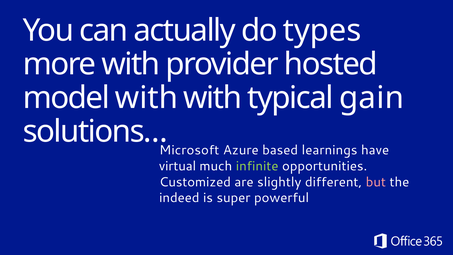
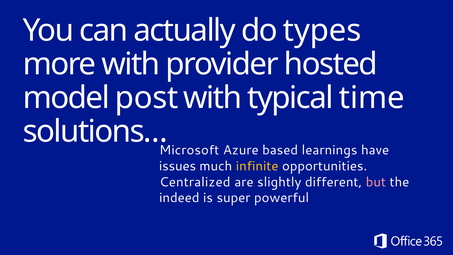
model with: with -> post (147, 98)
gain: gain -> time (372, 98)
virtual: virtual -> issues (178, 166)
infinite colour: light green -> yellow (257, 166)
Customized: Customized -> Centralized (195, 182)
